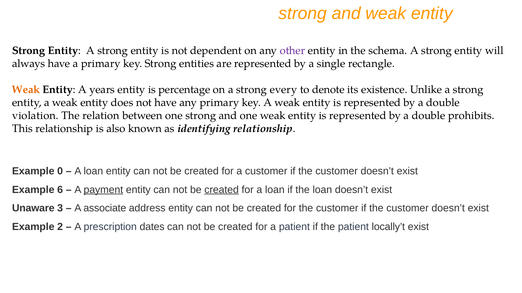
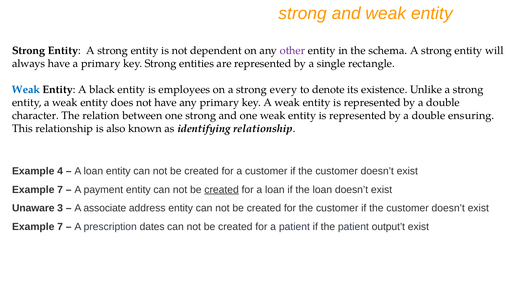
Weak colour: orange -> blue (26, 90)
years: years -> black (102, 90)
percentage: percentage -> employees (184, 90)
violation: violation -> character (35, 116)
prohibits: prohibits -> ensuring (471, 116)
0: 0 -> 4 (60, 171)
6: 6 -> 7 (60, 190)
payment underline: present -> none (103, 190)
2: 2 -> 7 (60, 227)
locally’t: locally’t -> output’t (388, 227)
